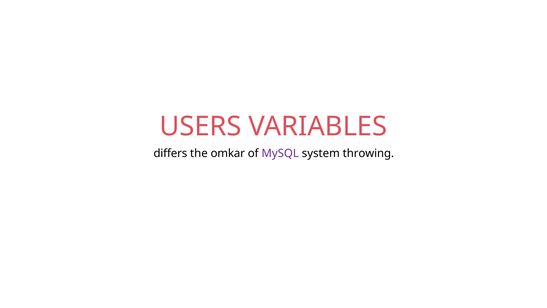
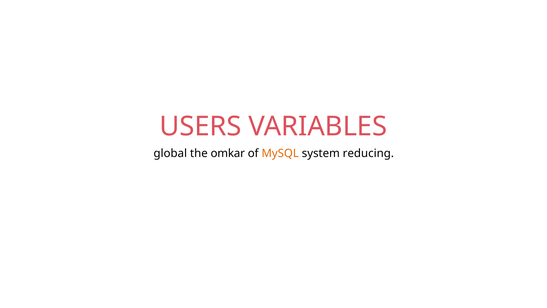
differs: differs -> global (170, 153)
MySQL colour: purple -> orange (280, 153)
throwing: throwing -> reducing (368, 153)
